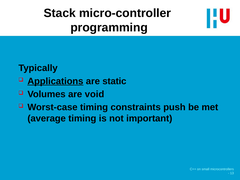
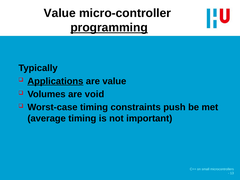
Stack: Stack -> Value (60, 13)
programming underline: none -> present (109, 28)
are static: static -> value (114, 81)
